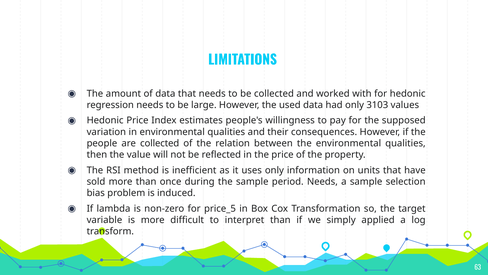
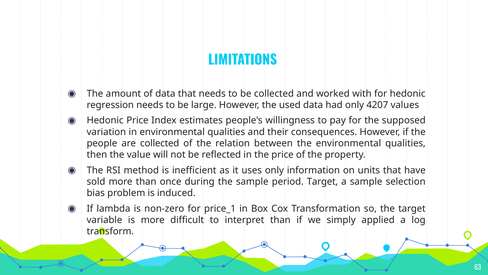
3103: 3103 -> 4207 (377, 105)
period Needs: Needs -> Target (322, 181)
price_5: price_5 -> price_1 (220, 208)
